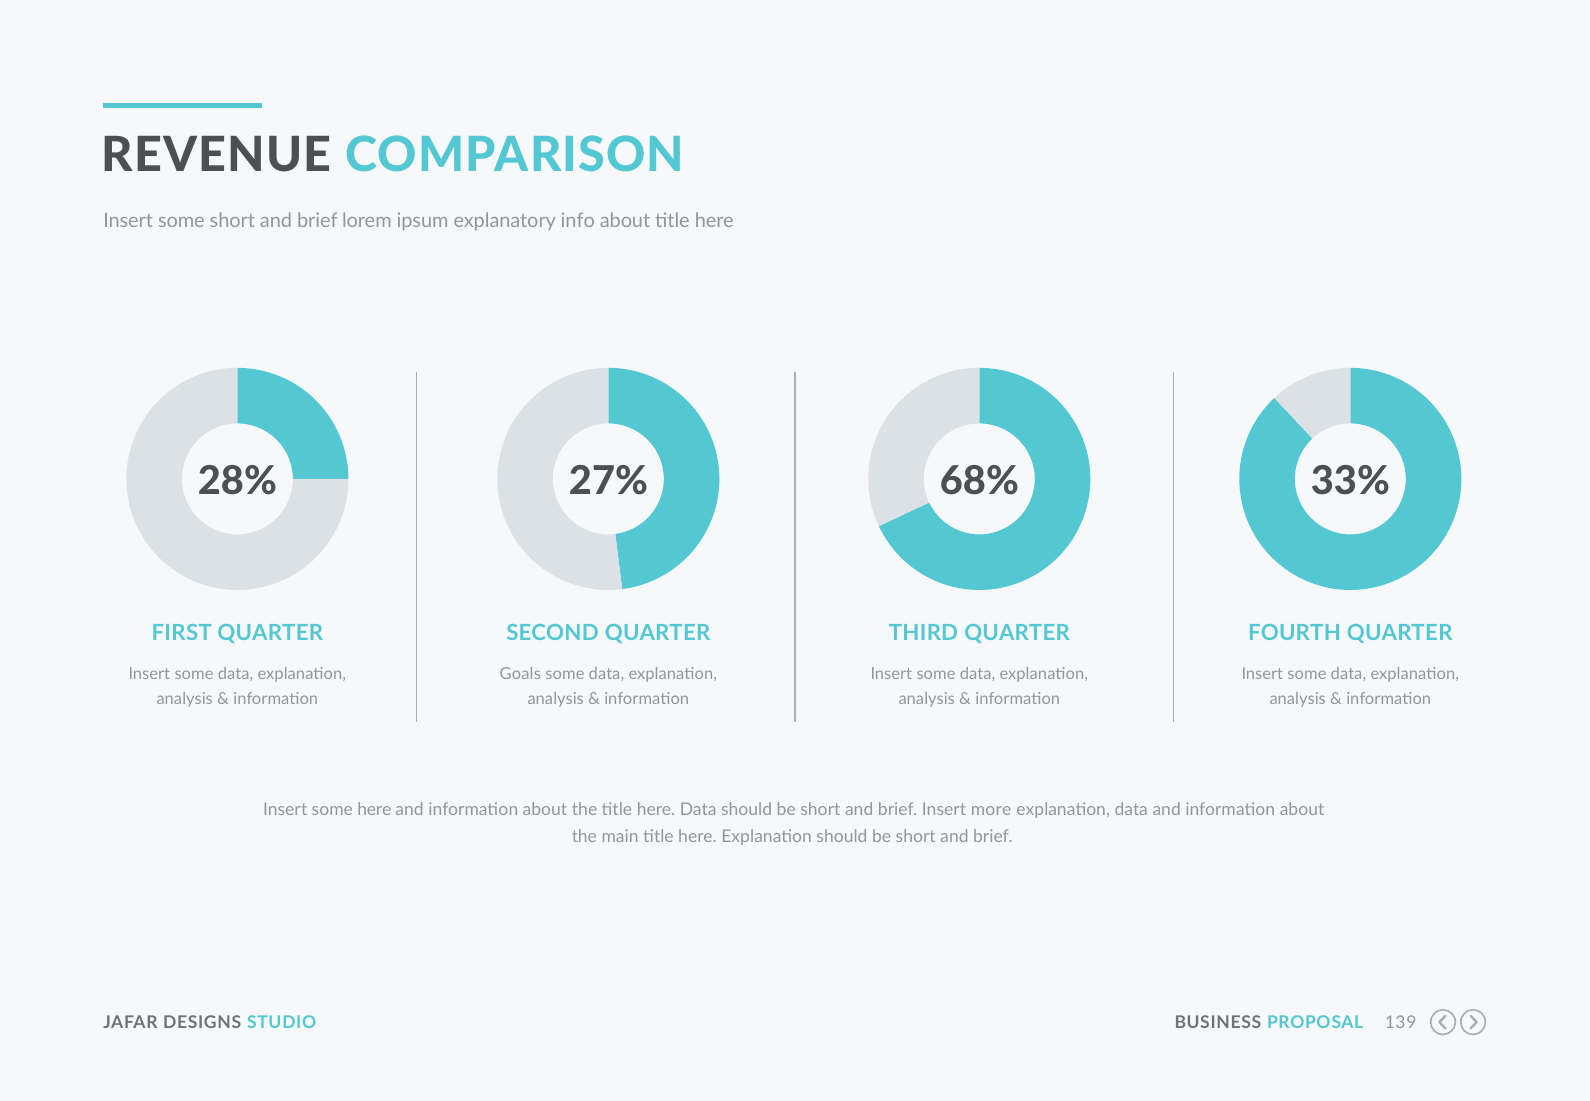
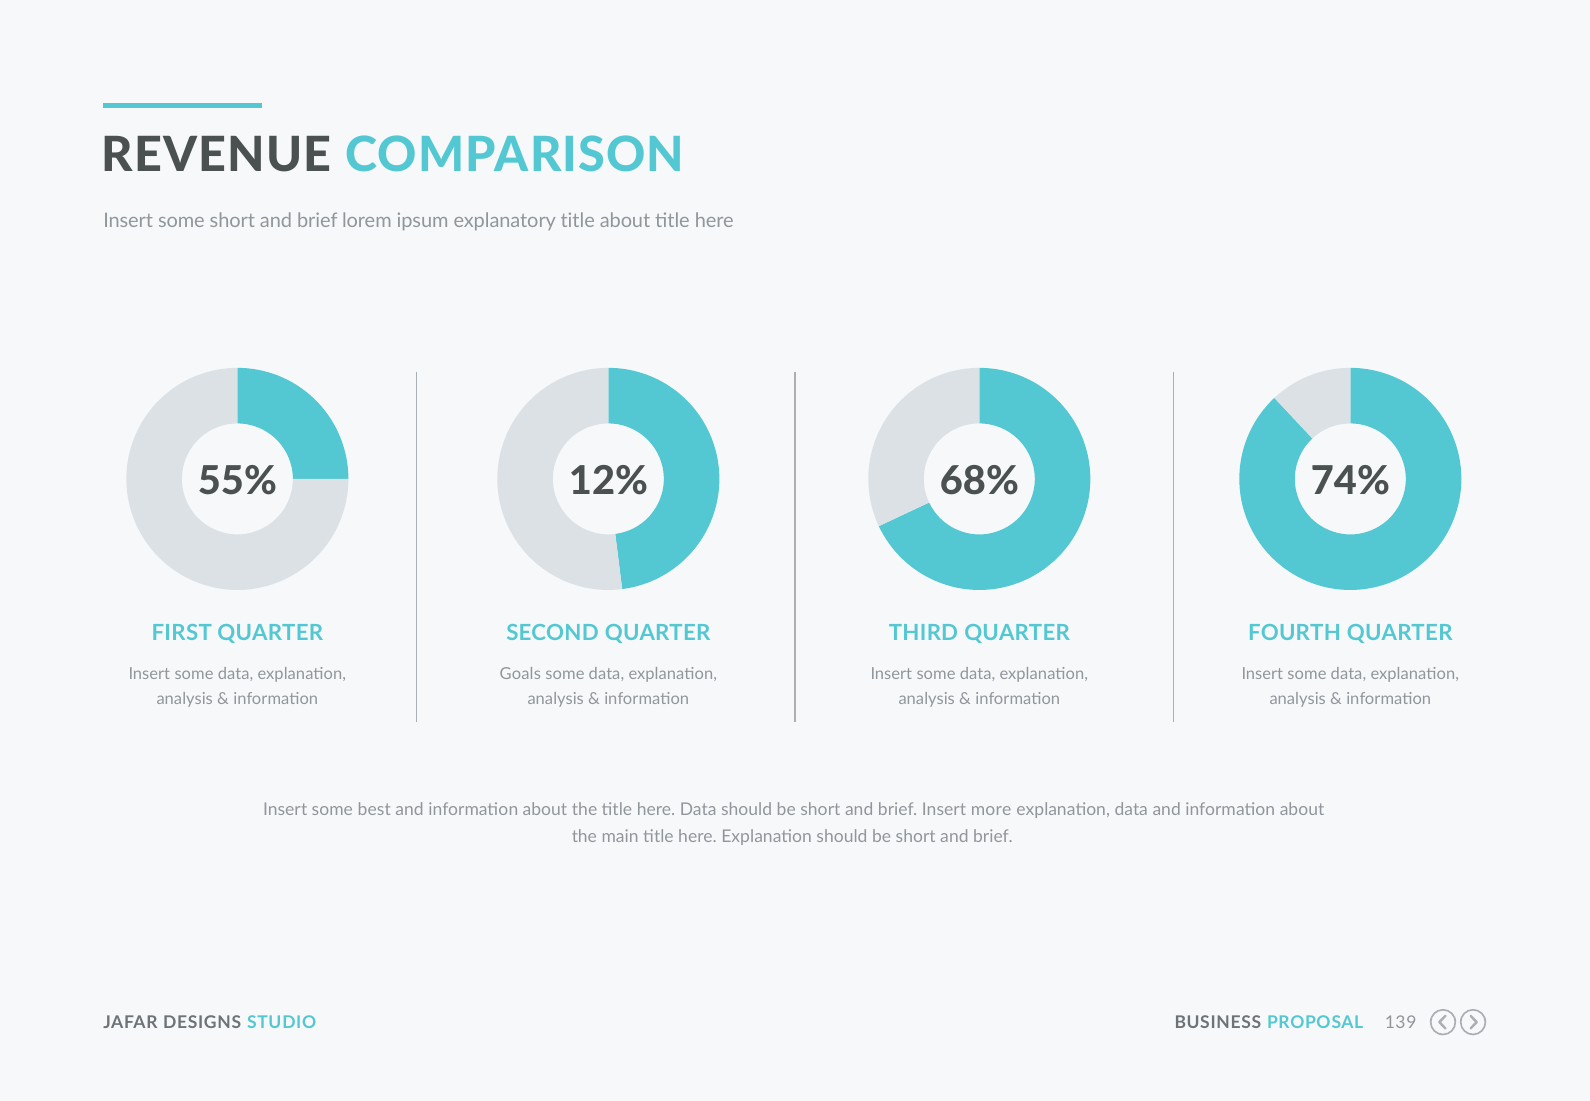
explanatory info: info -> title (578, 221)
28%: 28% -> 55% (237, 481)
27%: 27% -> 12% (608, 481)
33%: 33% -> 74% (1350, 481)
some here: here -> best (374, 809)
